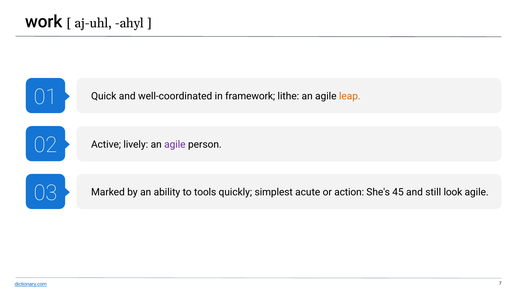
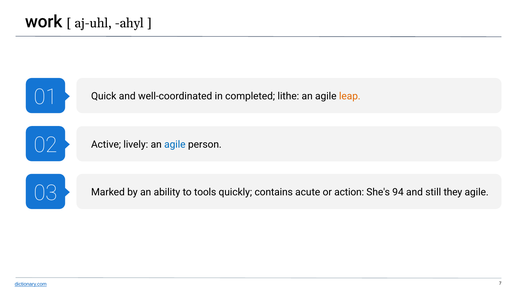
framework: framework -> completed (250, 96)
agile colour: purple -> blue (175, 144)
simplest: simplest -> contains (274, 192)
45: 45 -> 94 (398, 192)
look: look -> they (453, 192)
